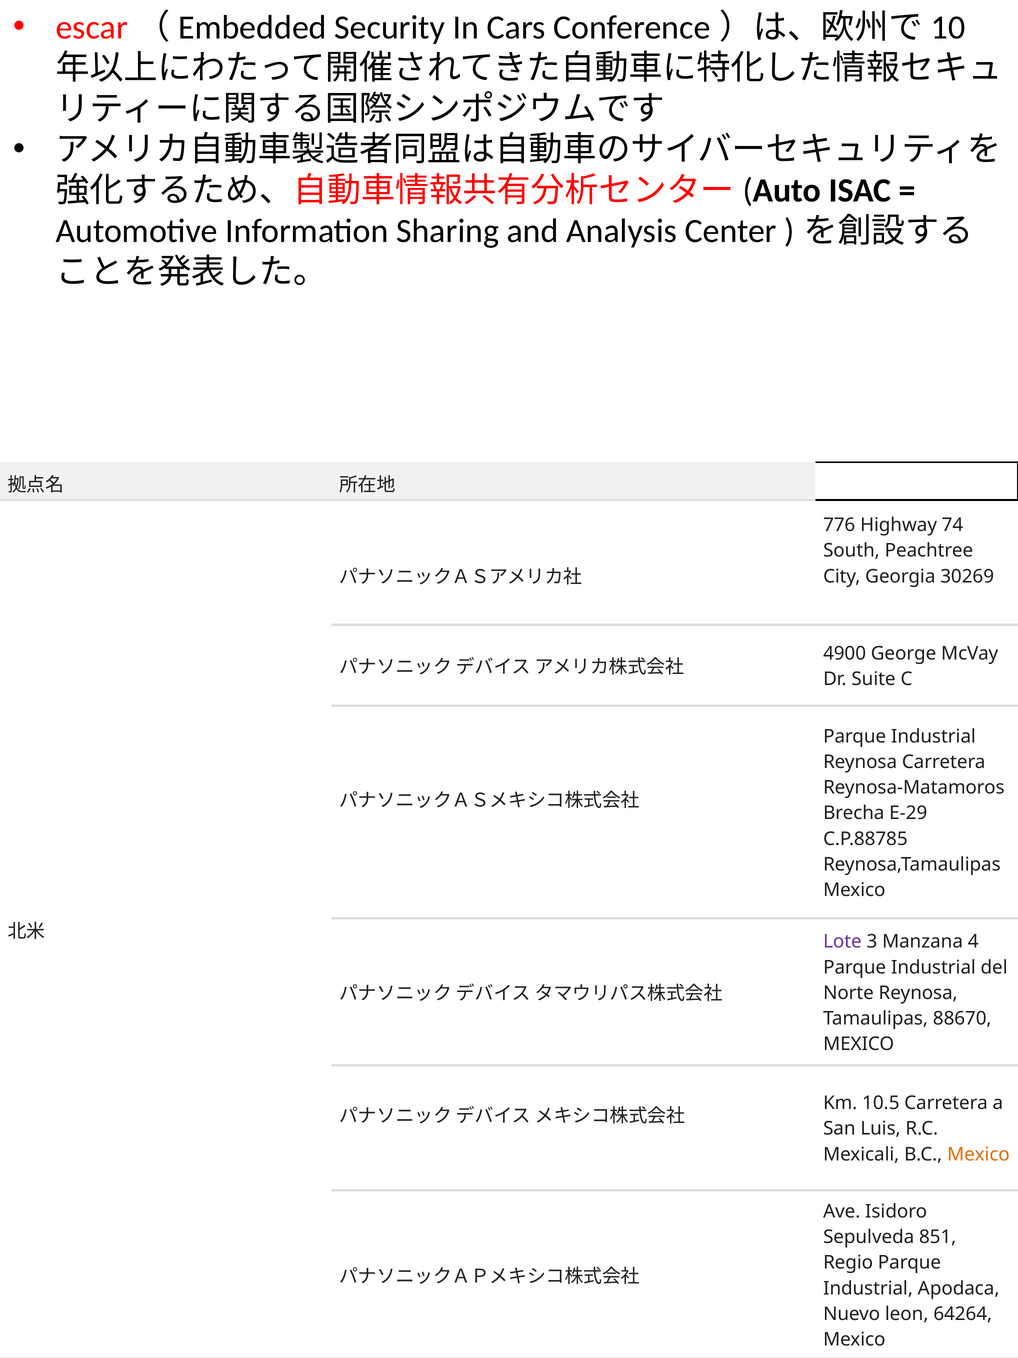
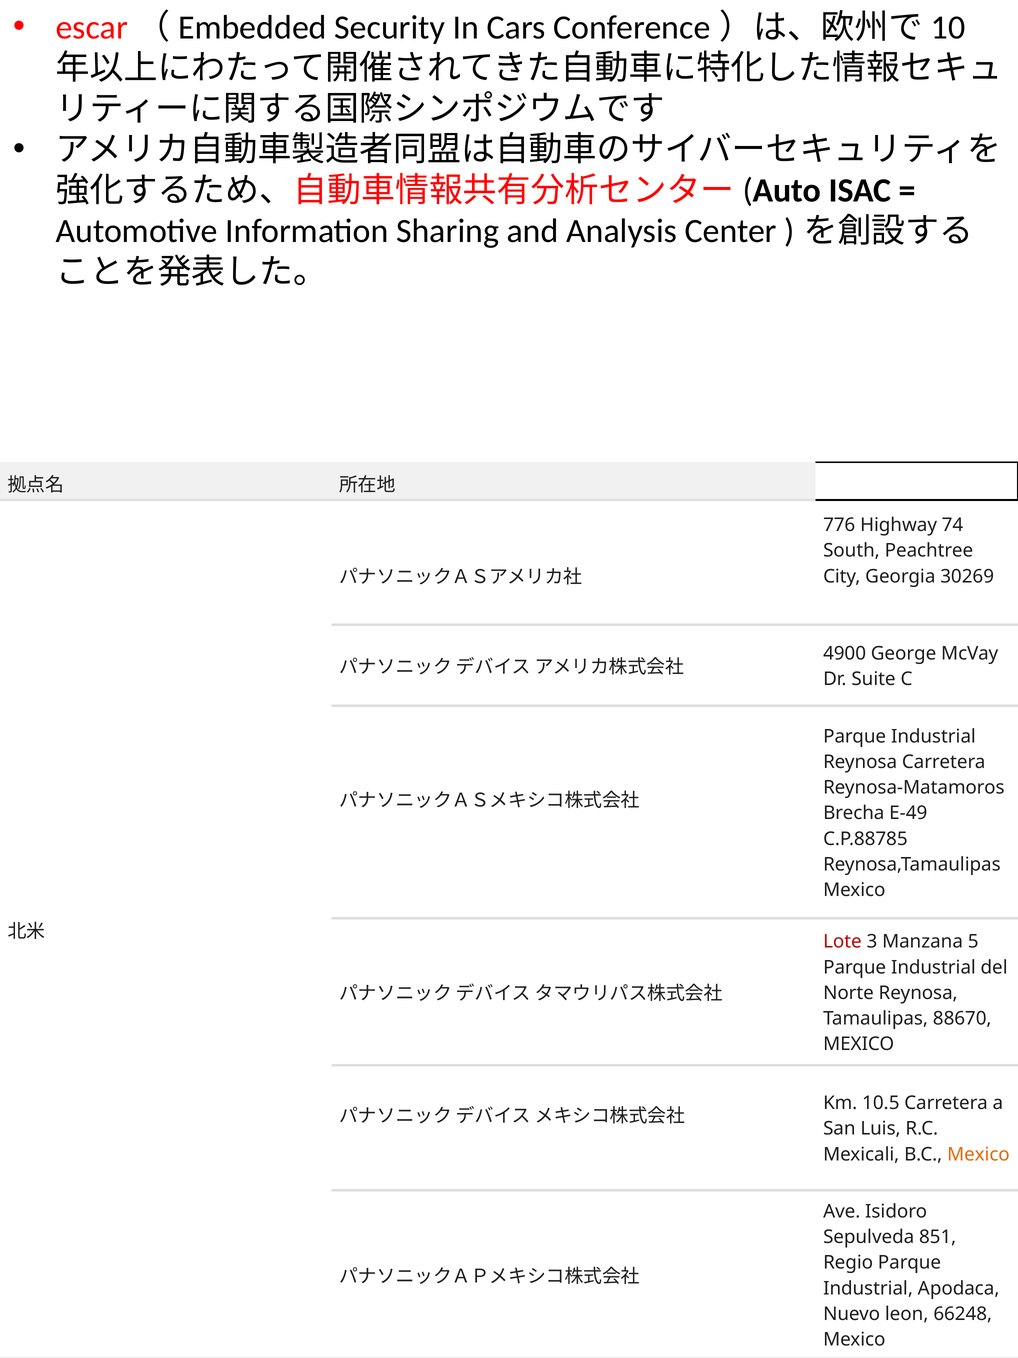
E-29: E-29 -> E-49 (908, 813)
Lote colour: purple -> red (842, 941)
4: 4 -> 5 (973, 941)
64264: 64264 -> 66248 (963, 1313)
